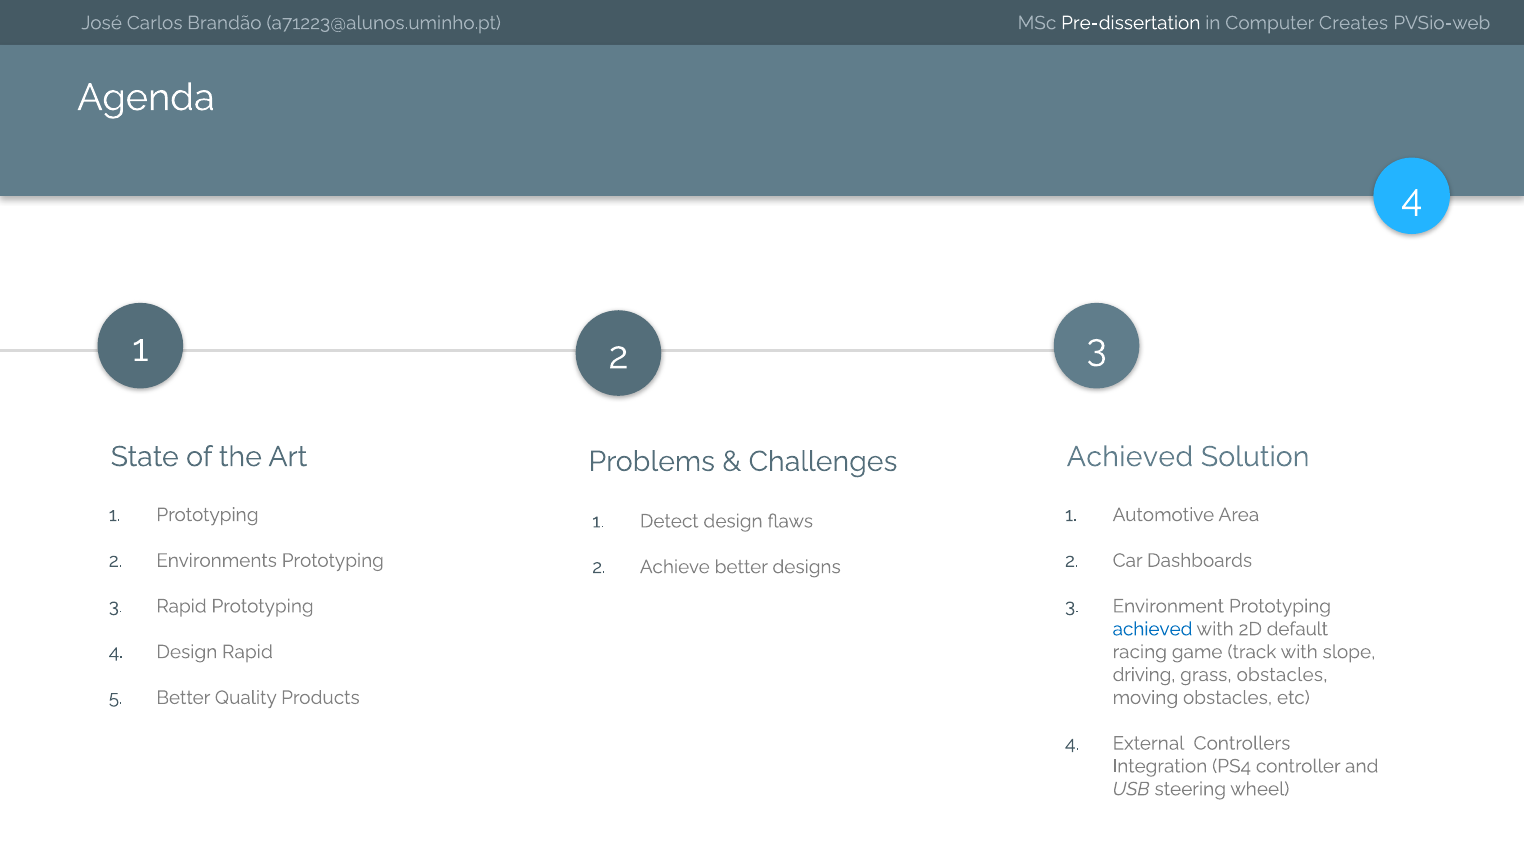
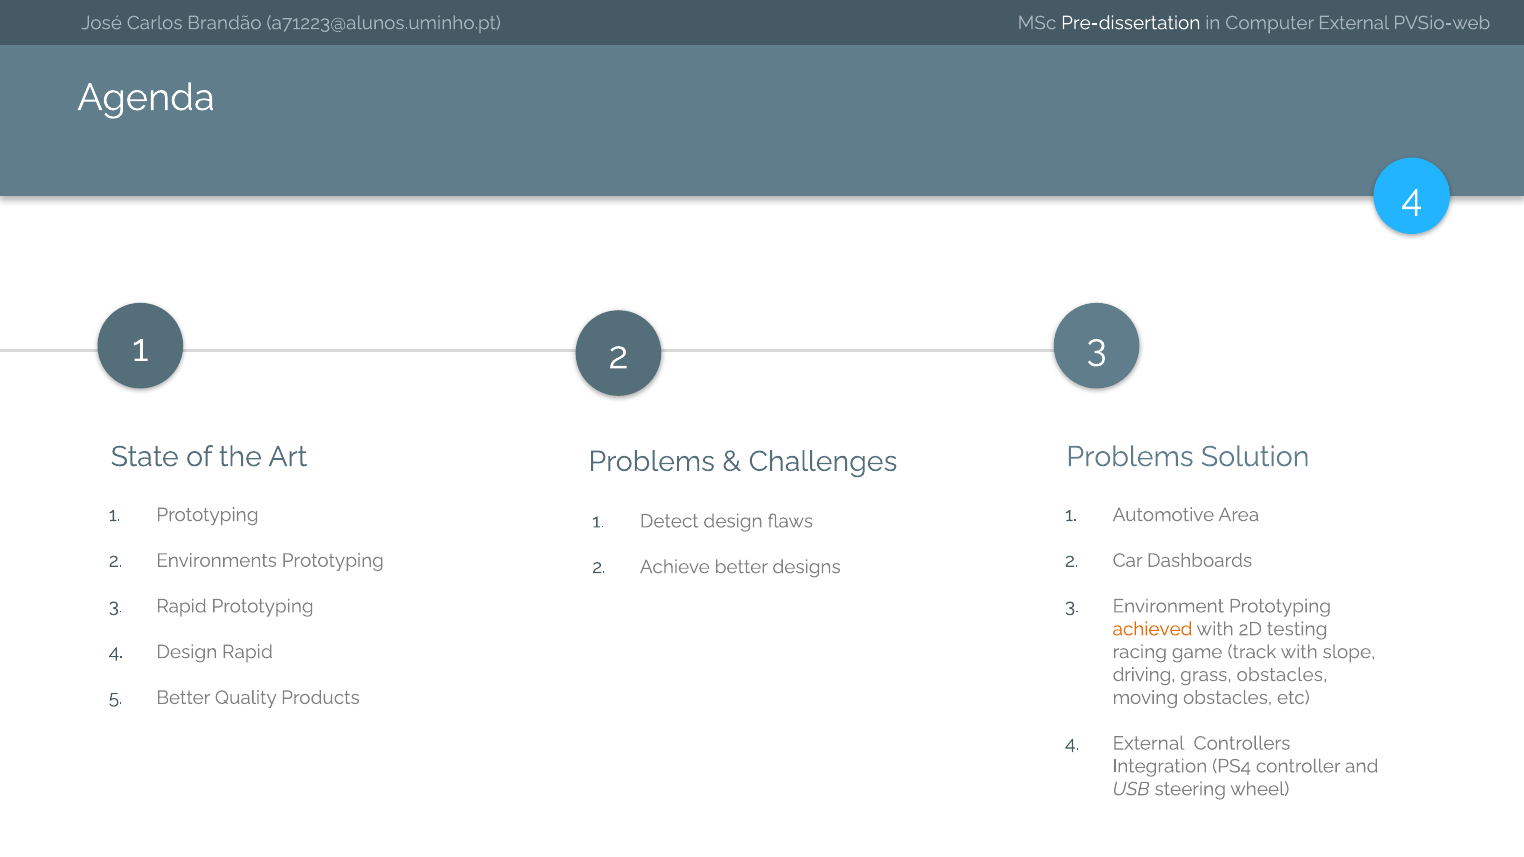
Computer Creates: Creates -> External (1354, 23)
Achieved: Achieved -> Problems (1130, 457)
achieved colour: blue -> orange (1153, 629)
default: default -> testing (1297, 629)
